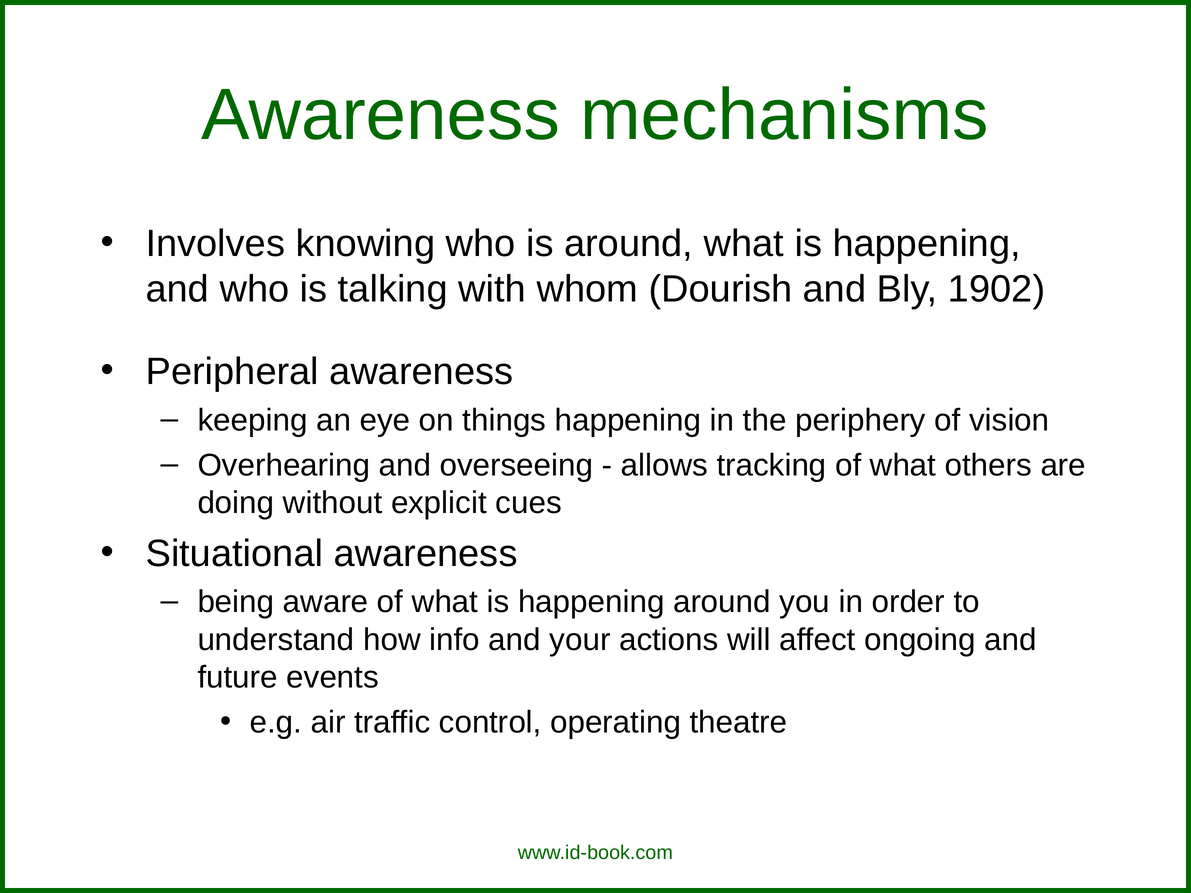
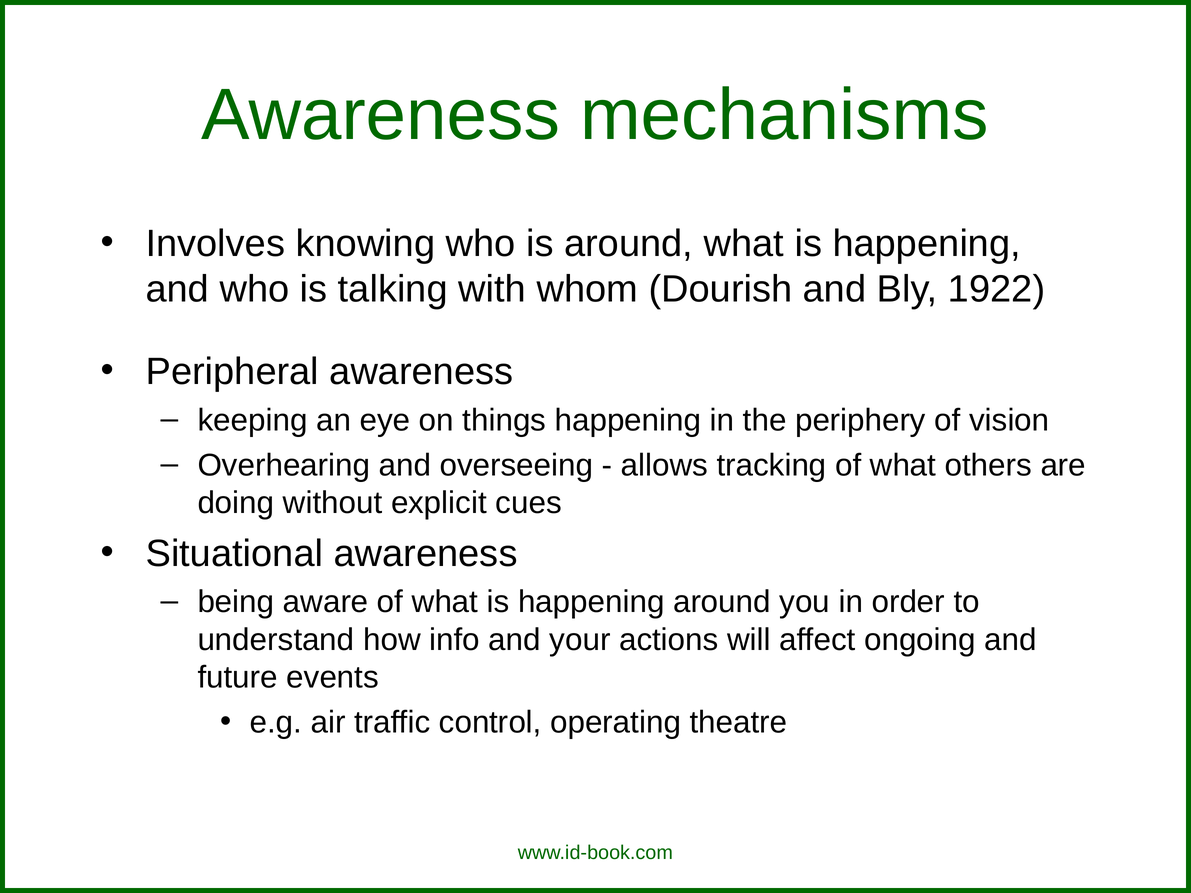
1902: 1902 -> 1922 (997, 289)
